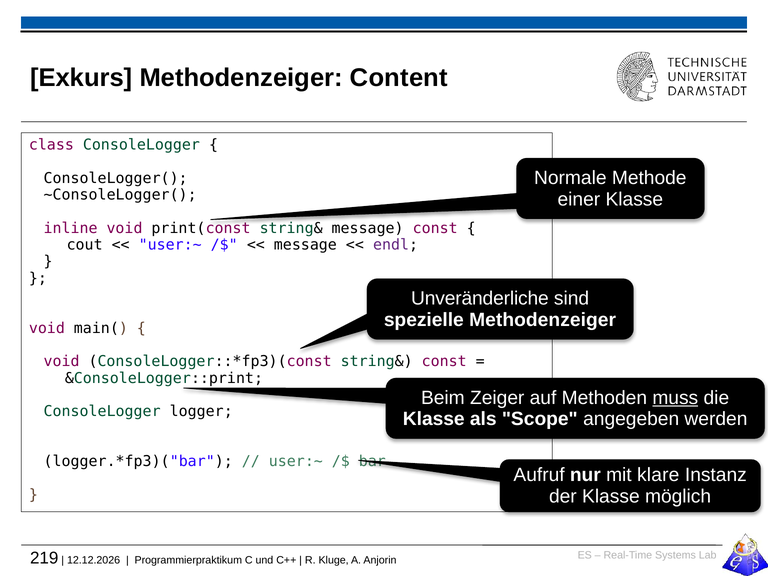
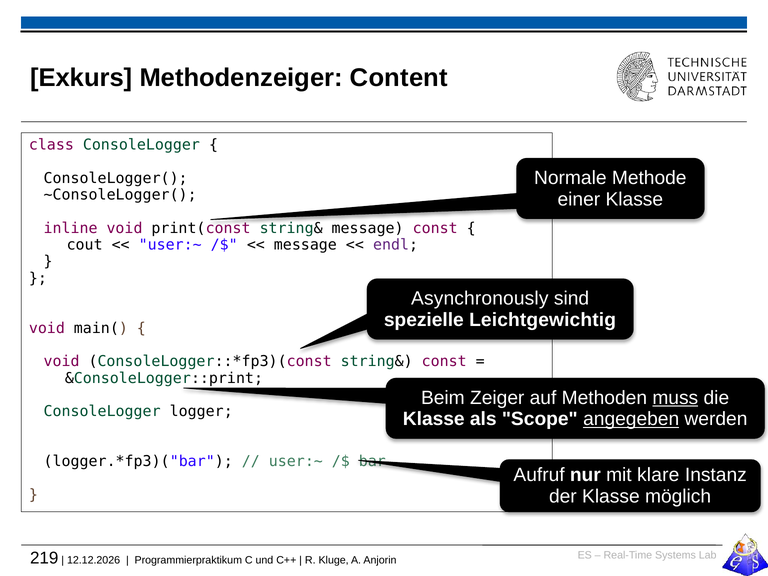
Unveränderliche: Unveränderliche -> Asynchronously (480, 298)
spezielle Methodenzeiger: Methodenzeiger -> Leichtgewichtig (543, 320)
angegeben underline: none -> present (631, 419)
